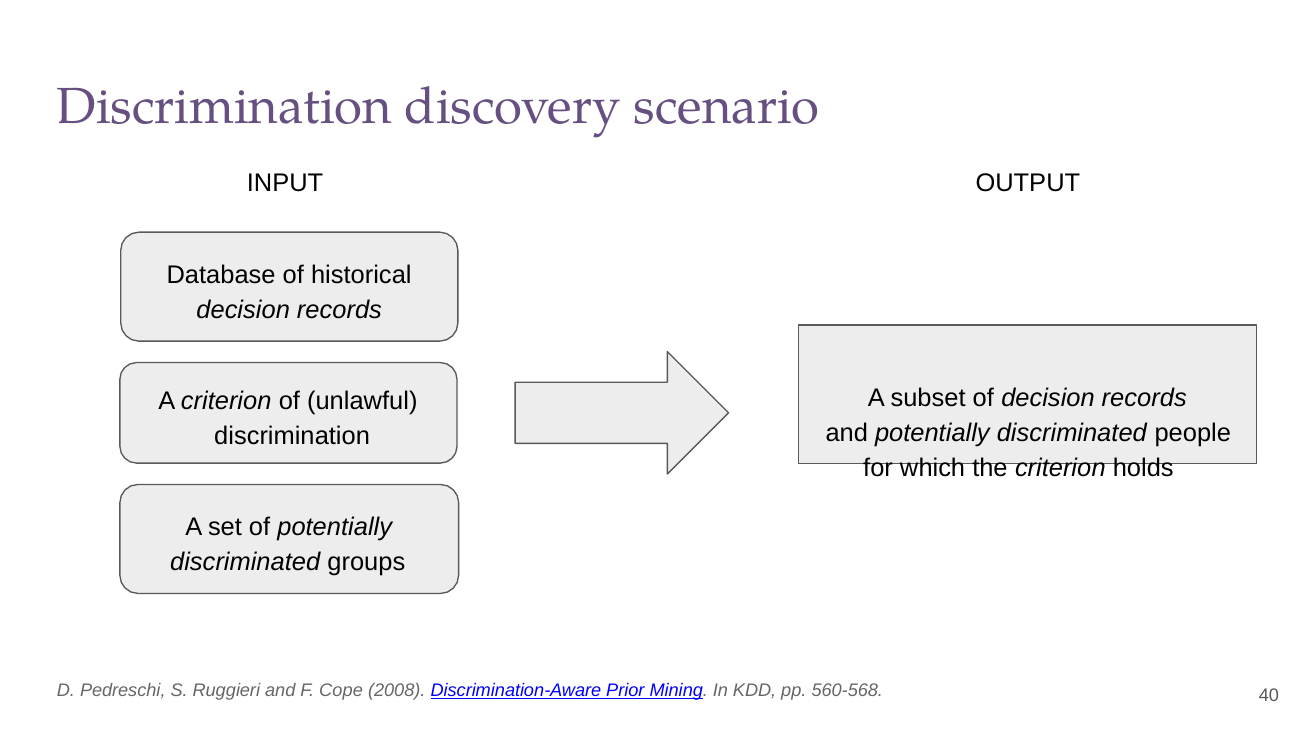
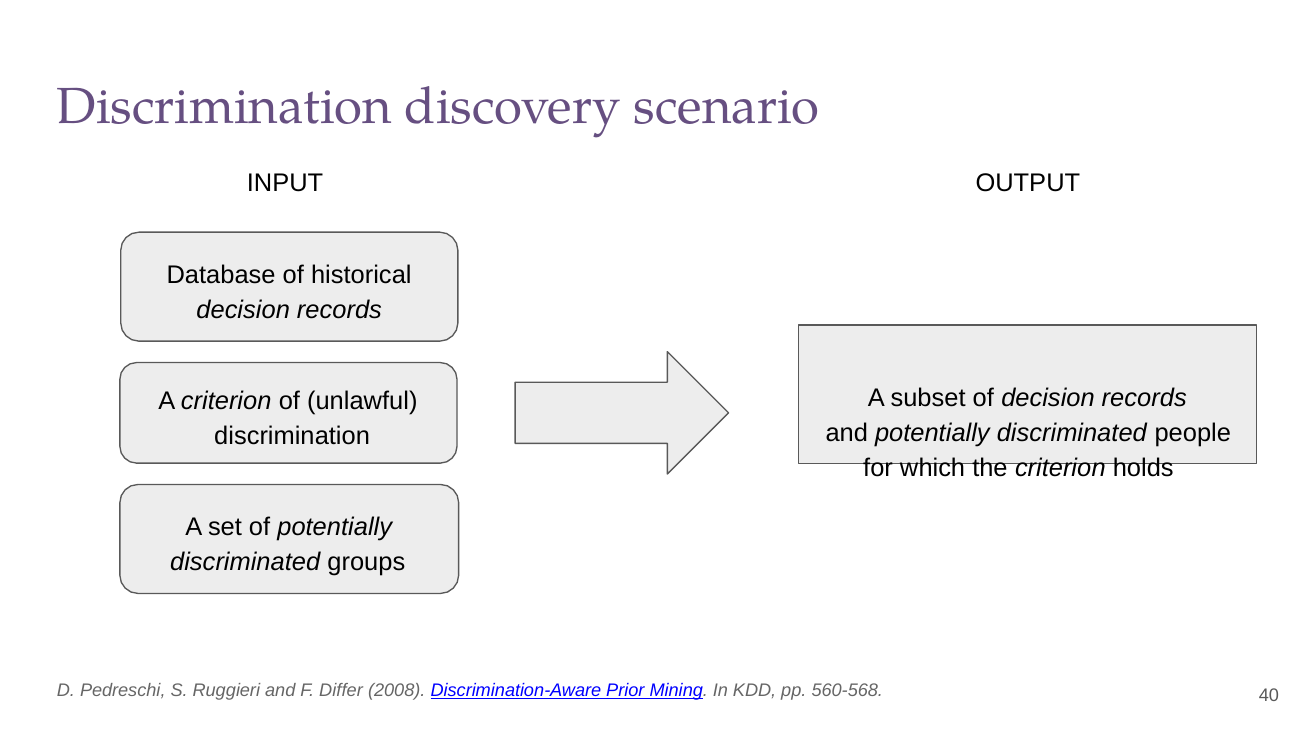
Cope: Cope -> Differ (341, 691)
